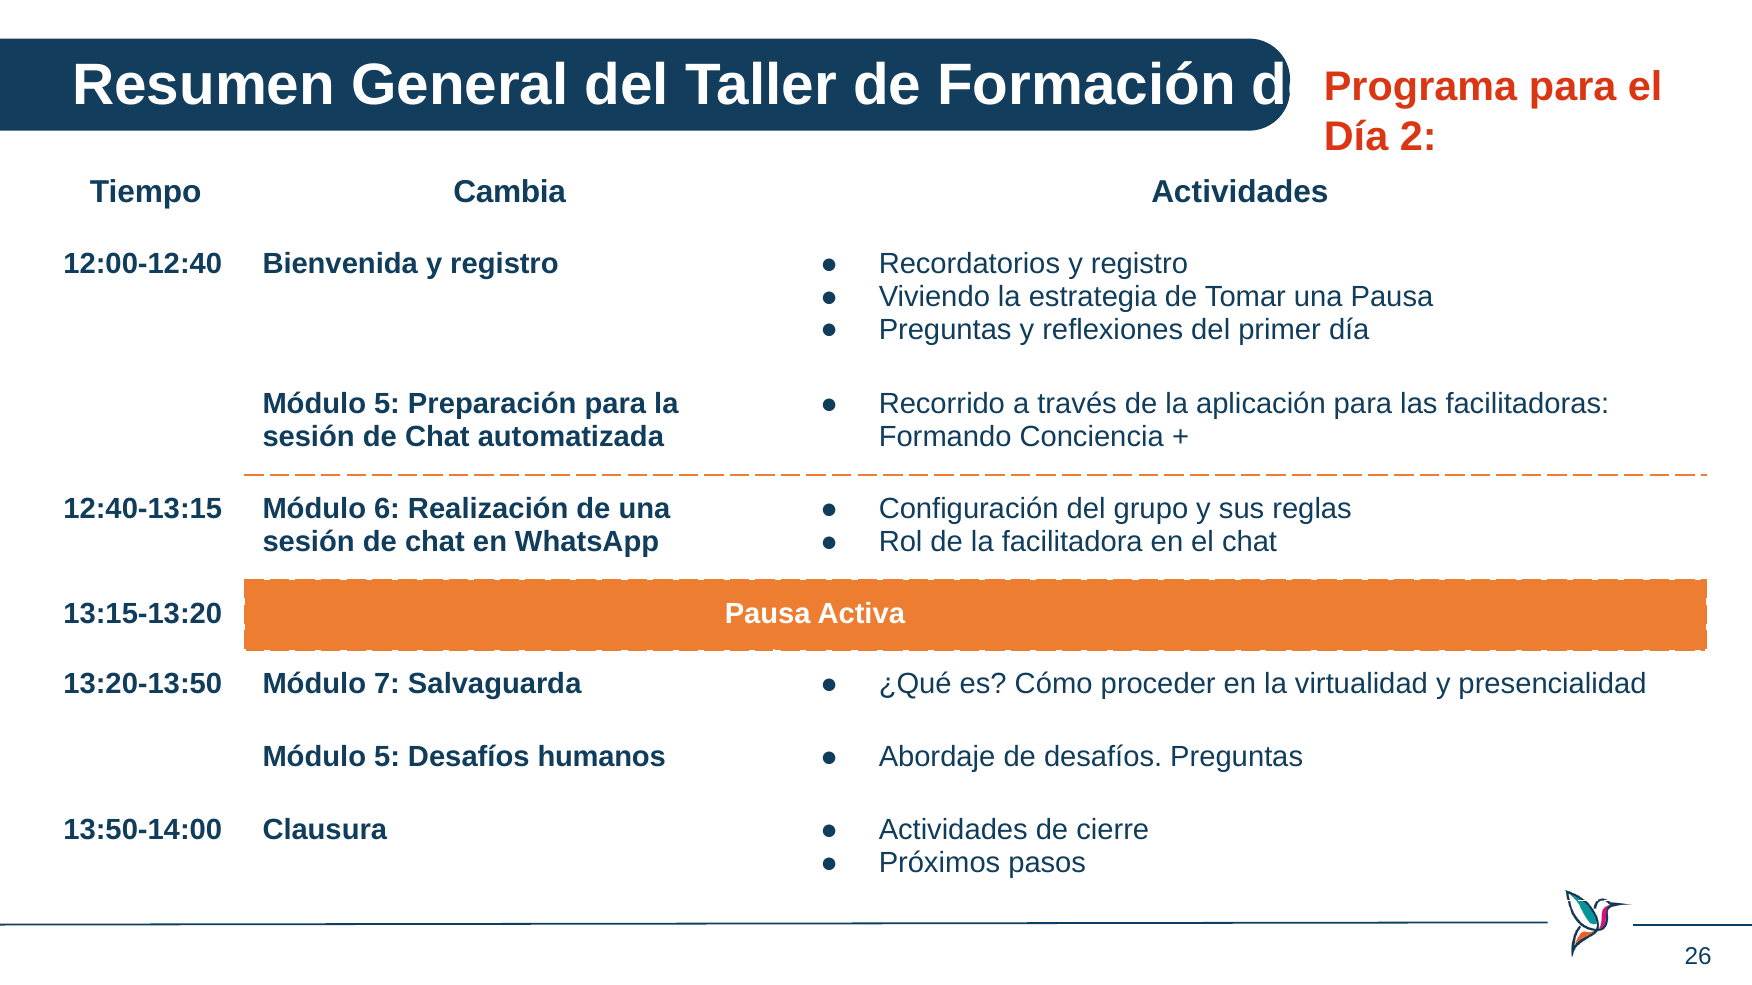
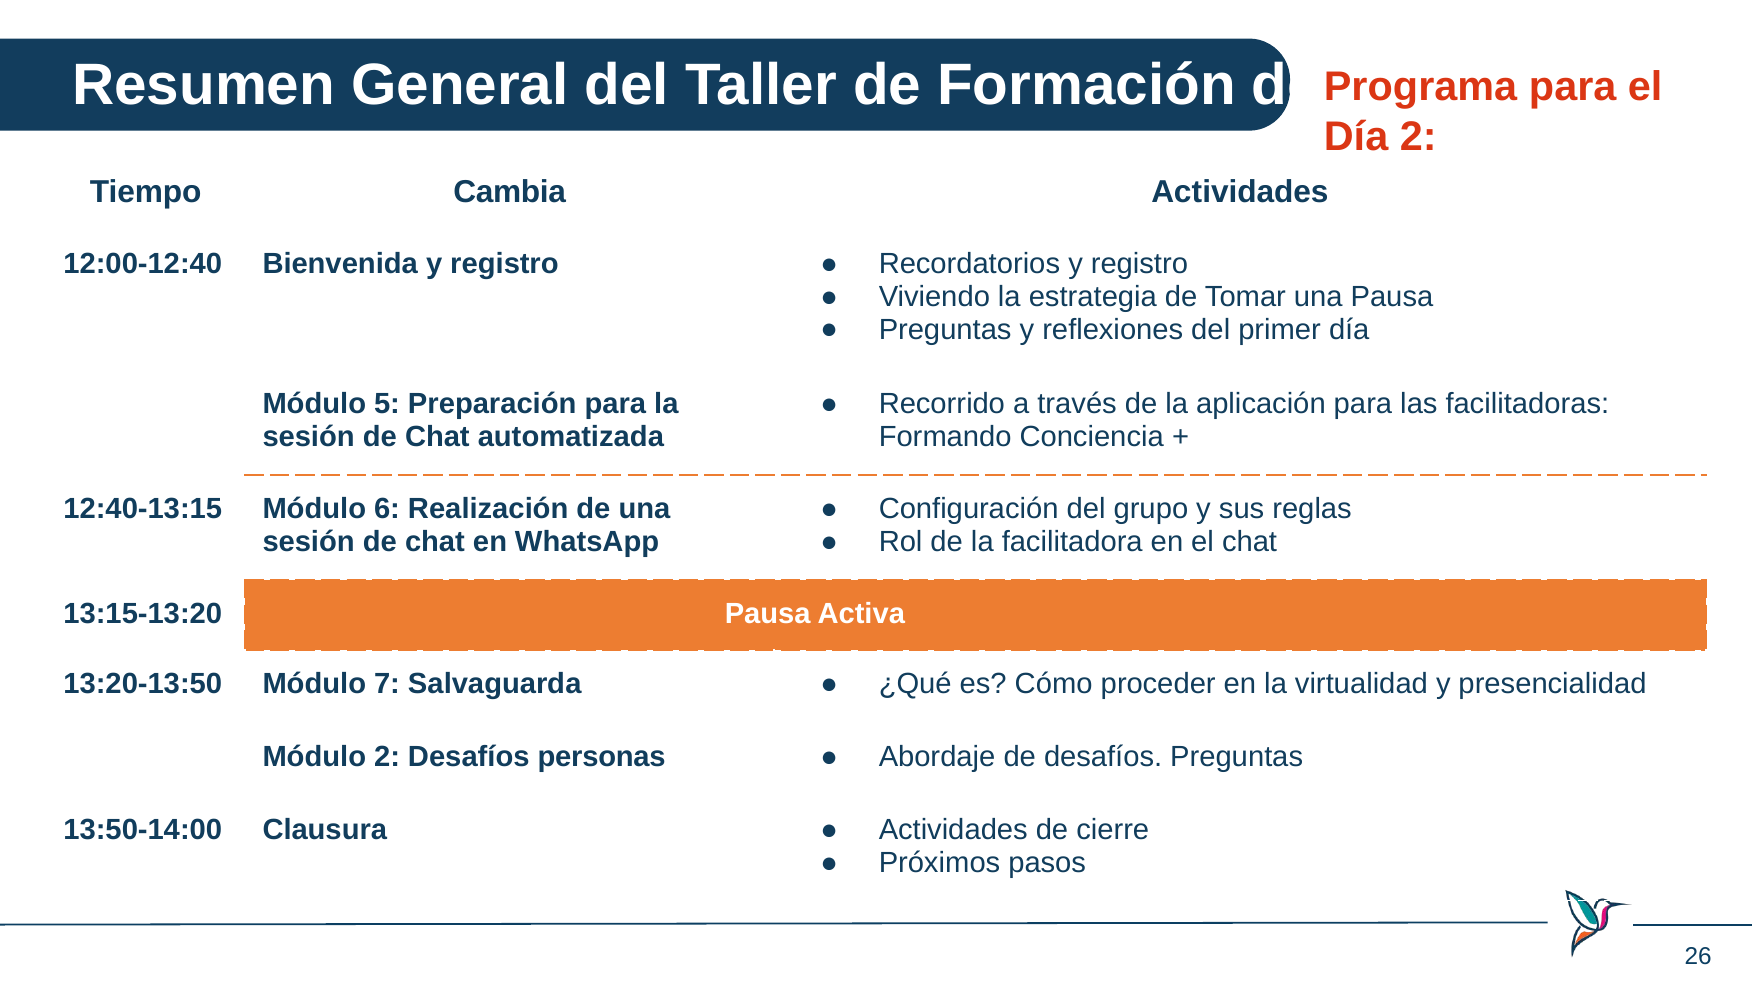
5: 5 -> 2 (387, 757)
humanos: humanos -> personas (602, 757)
